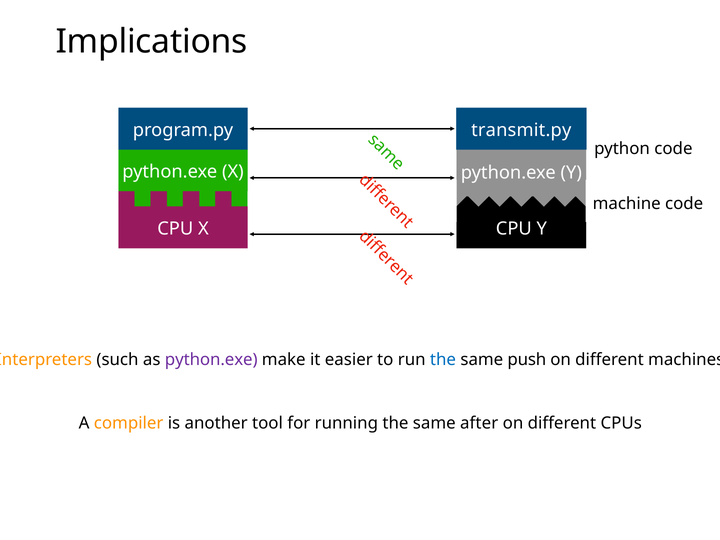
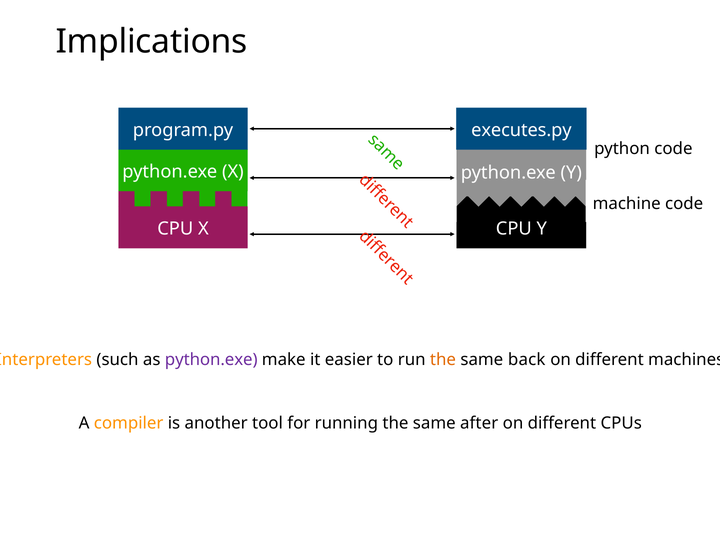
transmit.py: transmit.py -> executes.py (521, 130)
the colour: blue -> orange (443, 360)
push: push -> back (527, 360)
